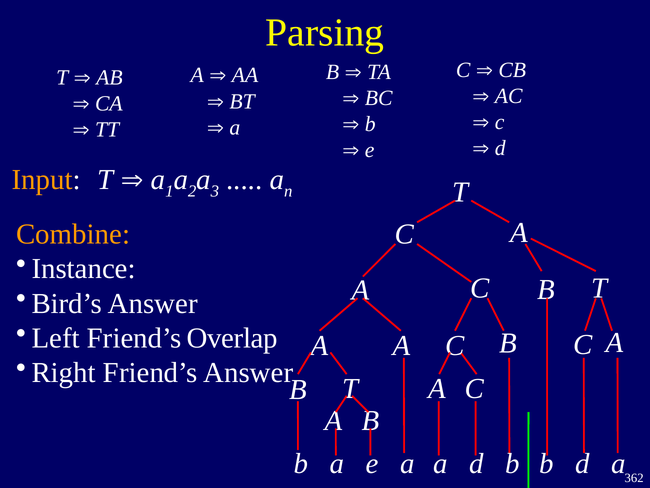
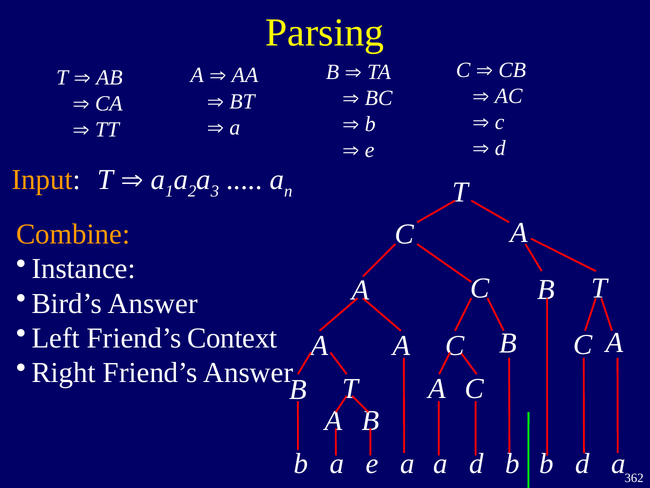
Overlap: Overlap -> Context (232, 338)
